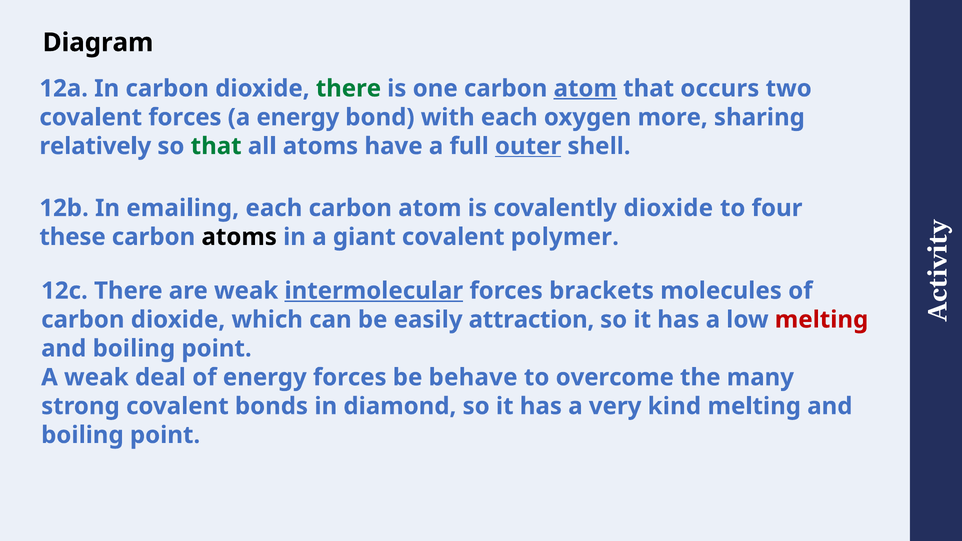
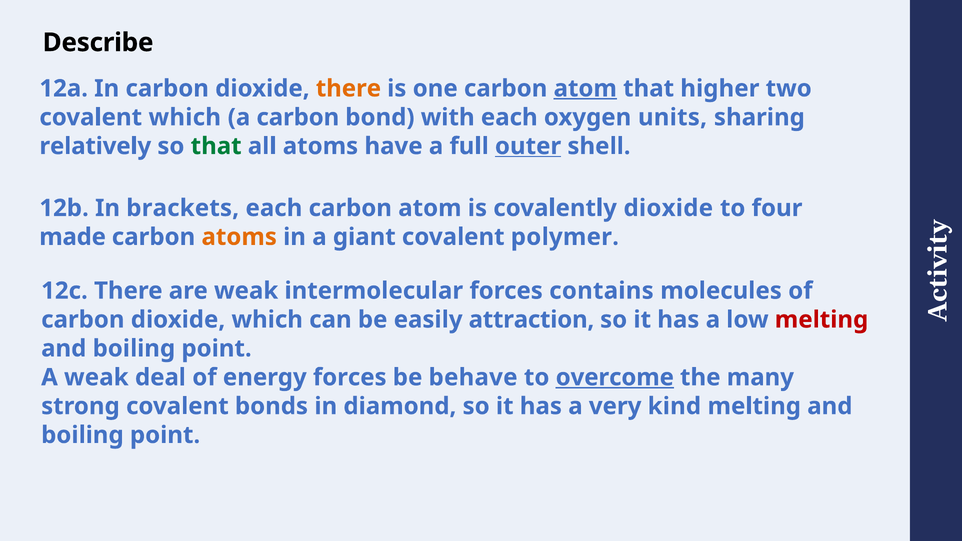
Diagram: Diagram -> Describe (98, 43)
there colour: green -> orange (348, 88)
occurs: occurs -> higher (720, 88)
covalent forces: forces -> which (185, 117)
a energy: energy -> carbon (298, 117)
more: more -> units (672, 117)
emailing: emailing -> brackets (183, 208)
these: these -> made (73, 237)
atoms colour: black -> orange (239, 237)
intermolecular underline: present -> none (374, 291)
brackets: brackets -> contains (601, 291)
overcome underline: none -> present (615, 377)
